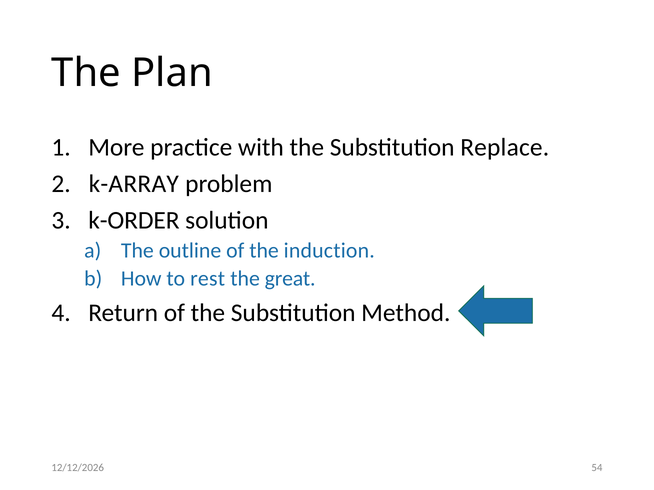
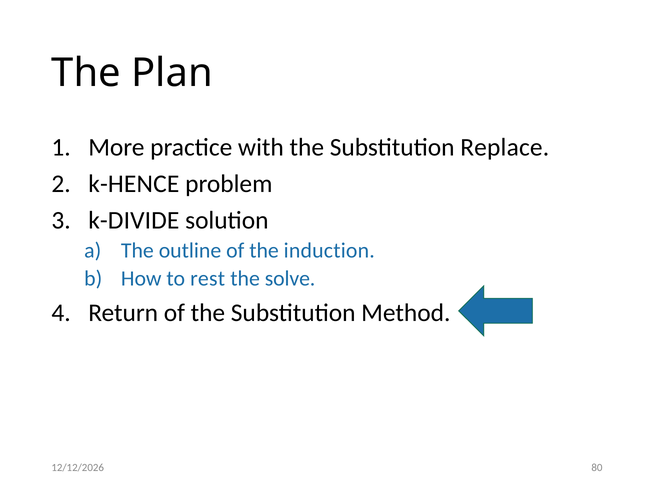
k-ARRAY: k-ARRAY -> k-HENCE (134, 184)
k-ORDER: k-ORDER -> k-DIVIDE (134, 221)
great: great -> solve (290, 279)
54: 54 -> 80 (597, 468)
